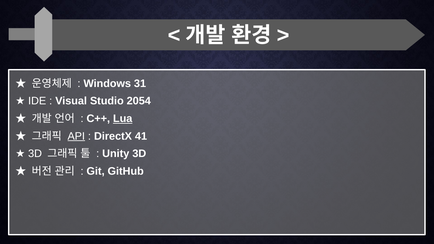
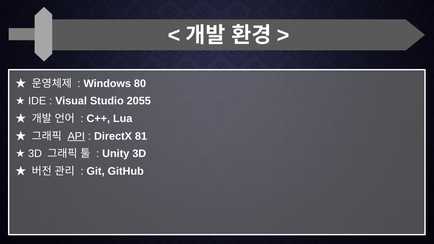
31: 31 -> 80 (140, 84)
2054: 2054 -> 2055 (139, 101)
Lua underline: present -> none (123, 119)
41: 41 -> 81 (141, 136)
